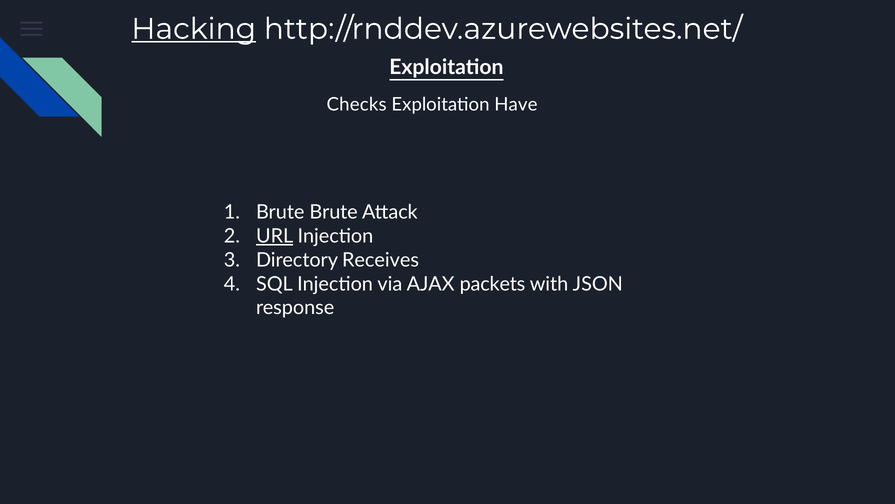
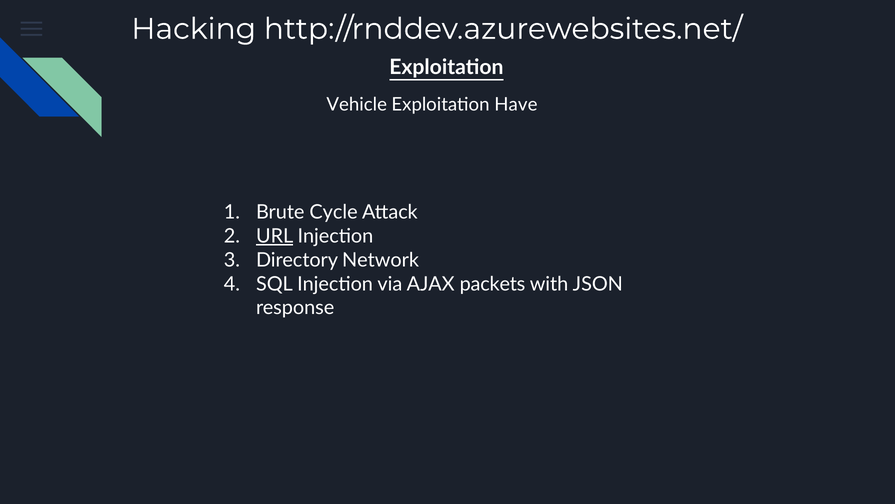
Hacking underline: present -> none (194, 29)
Checks: Checks -> Vehicle (357, 104)
Brute Brute: Brute -> Cycle (334, 212)
Receives: Receives -> Network (381, 260)
